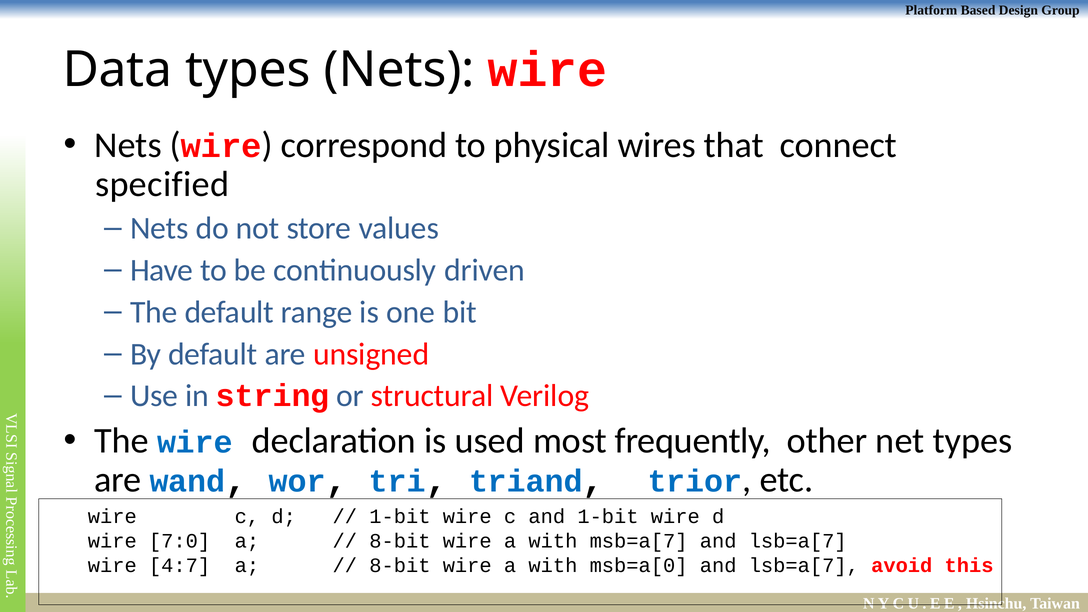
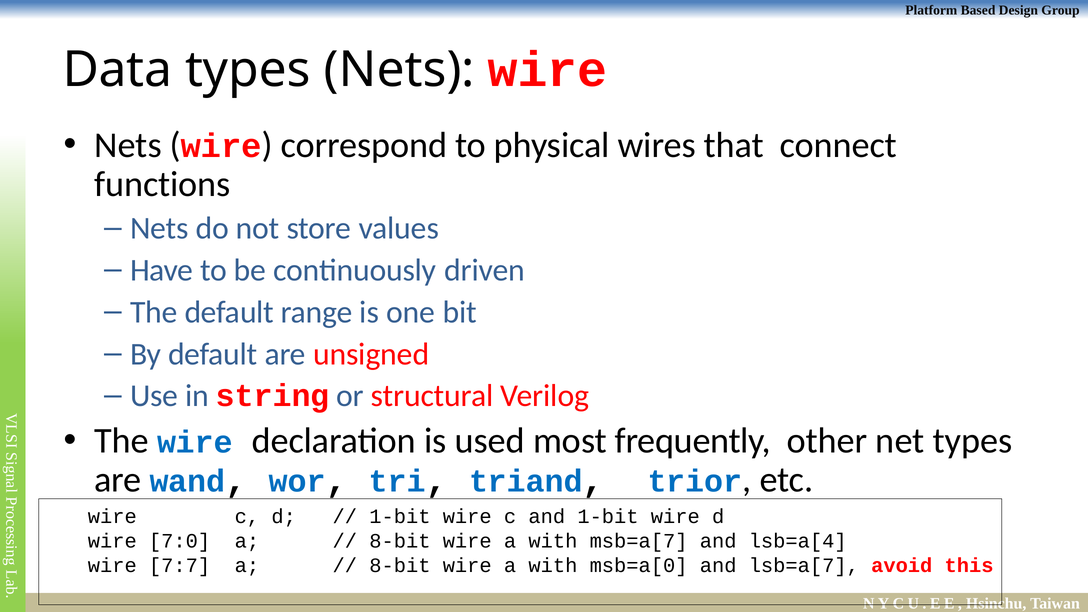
specified: specified -> functions (162, 184)
msb=a[7 and lsb=a[7: lsb=a[7 -> lsb=a[4 (798, 541)
4:7: 4:7 -> 7:7 (180, 565)
